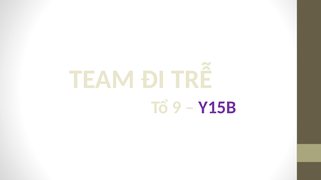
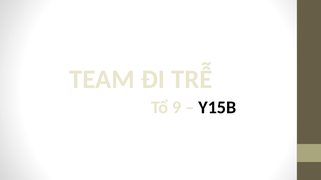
Y15B colour: purple -> black (217, 108)
